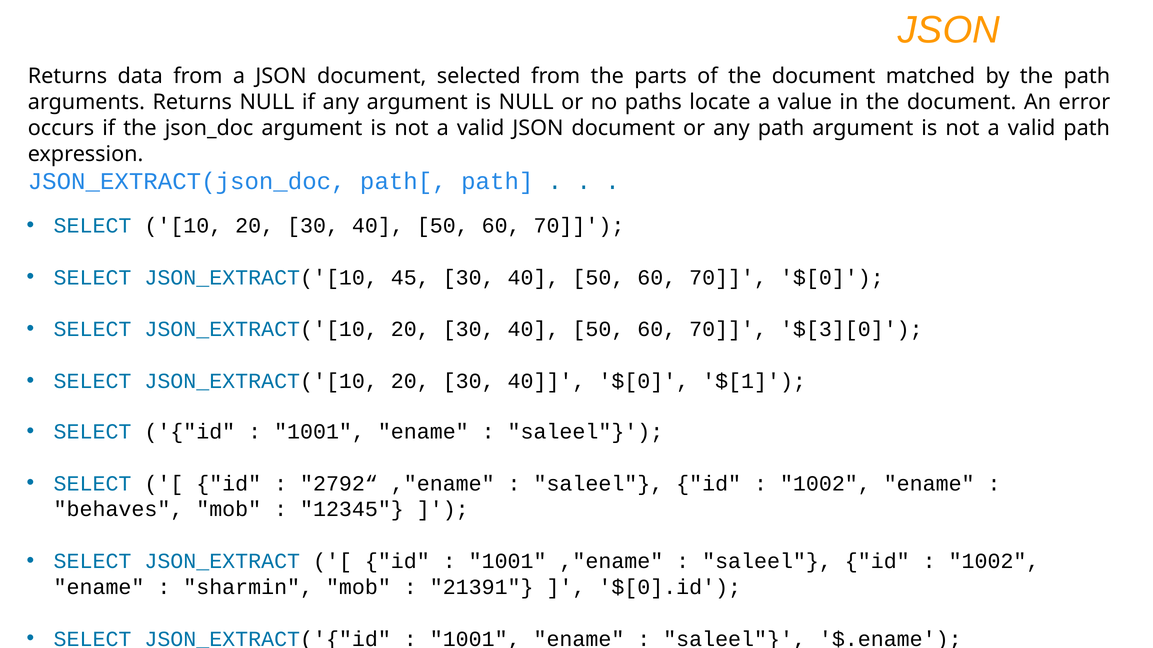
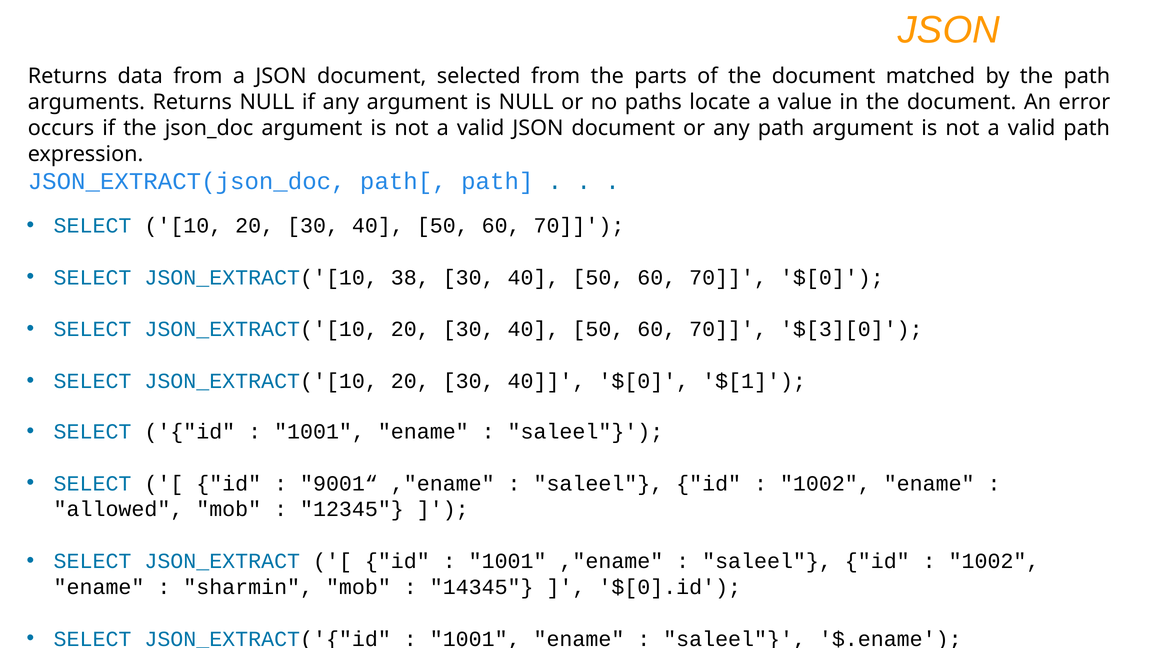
45: 45 -> 38 (410, 278)
2792“: 2792“ -> 9001“ (339, 484)
behaves: behaves -> allowed (118, 510)
21391: 21391 -> 14345 (482, 588)
